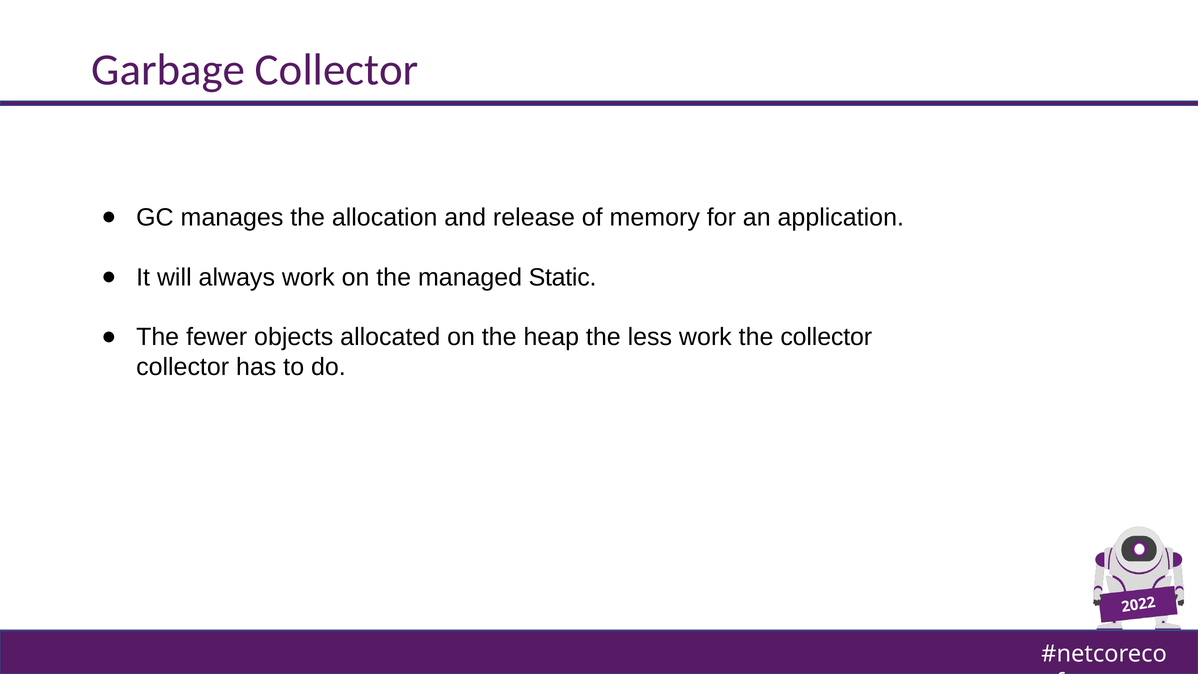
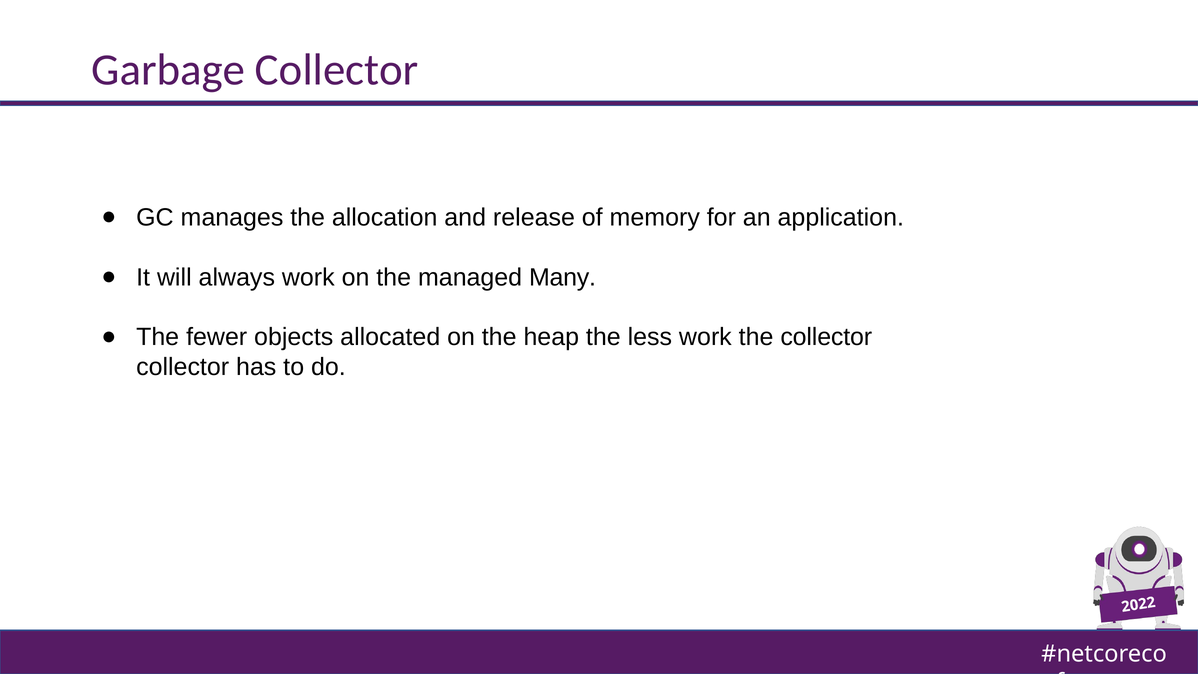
Static: Static -> Many (563, 277)
